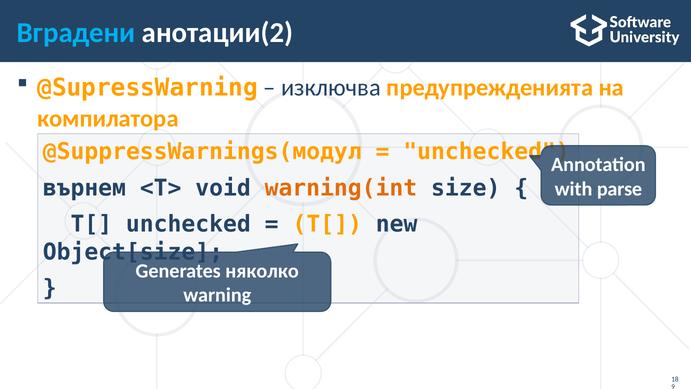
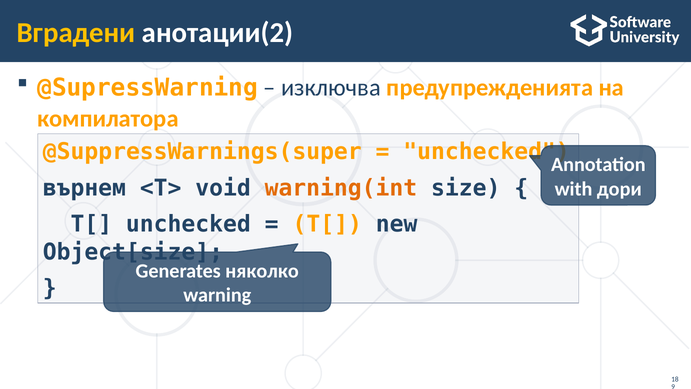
Вградени colour: light blue -> yellow (76, 33)
@SuppressWarnings(модул: @SuppressWarnings(модул -> @SuppressWarnings(super (202, 152)
parse: parse -> дори (619, 189)
